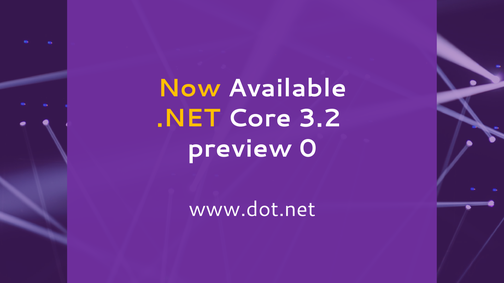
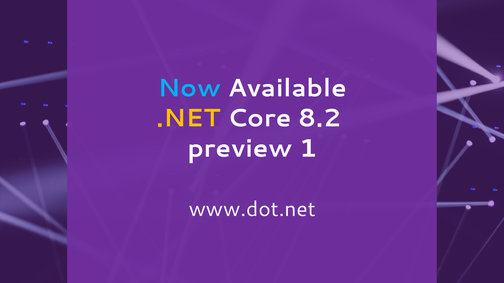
Now colour: yellow -> light blue (189, 88)
3.2: 3.2 -> 8.2 (320, 118)
0: 0 -> 1 (308, 149)
